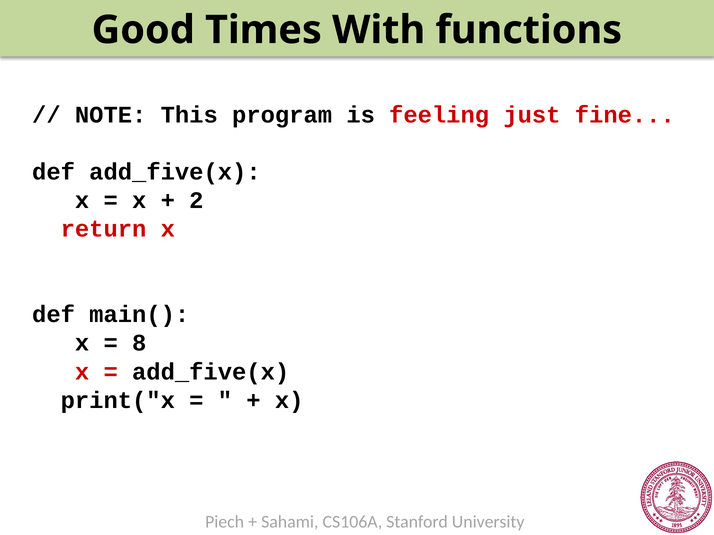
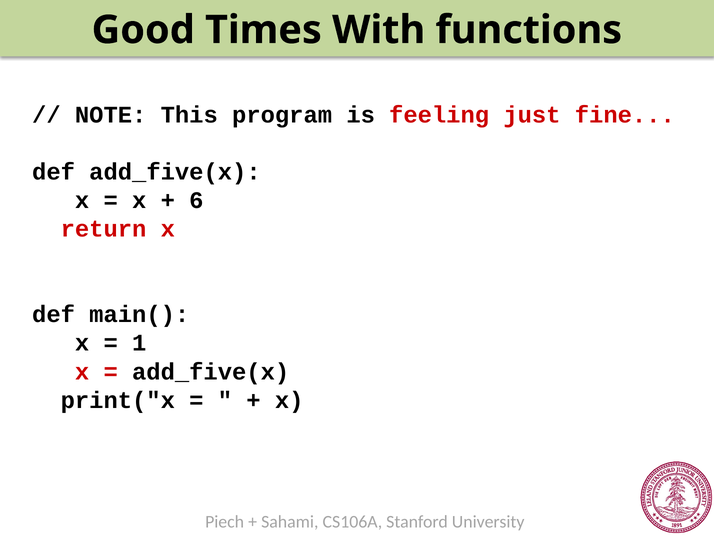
2: 2 -> 6 (196, 201)
8: 8 -> 1 (139, 343)
